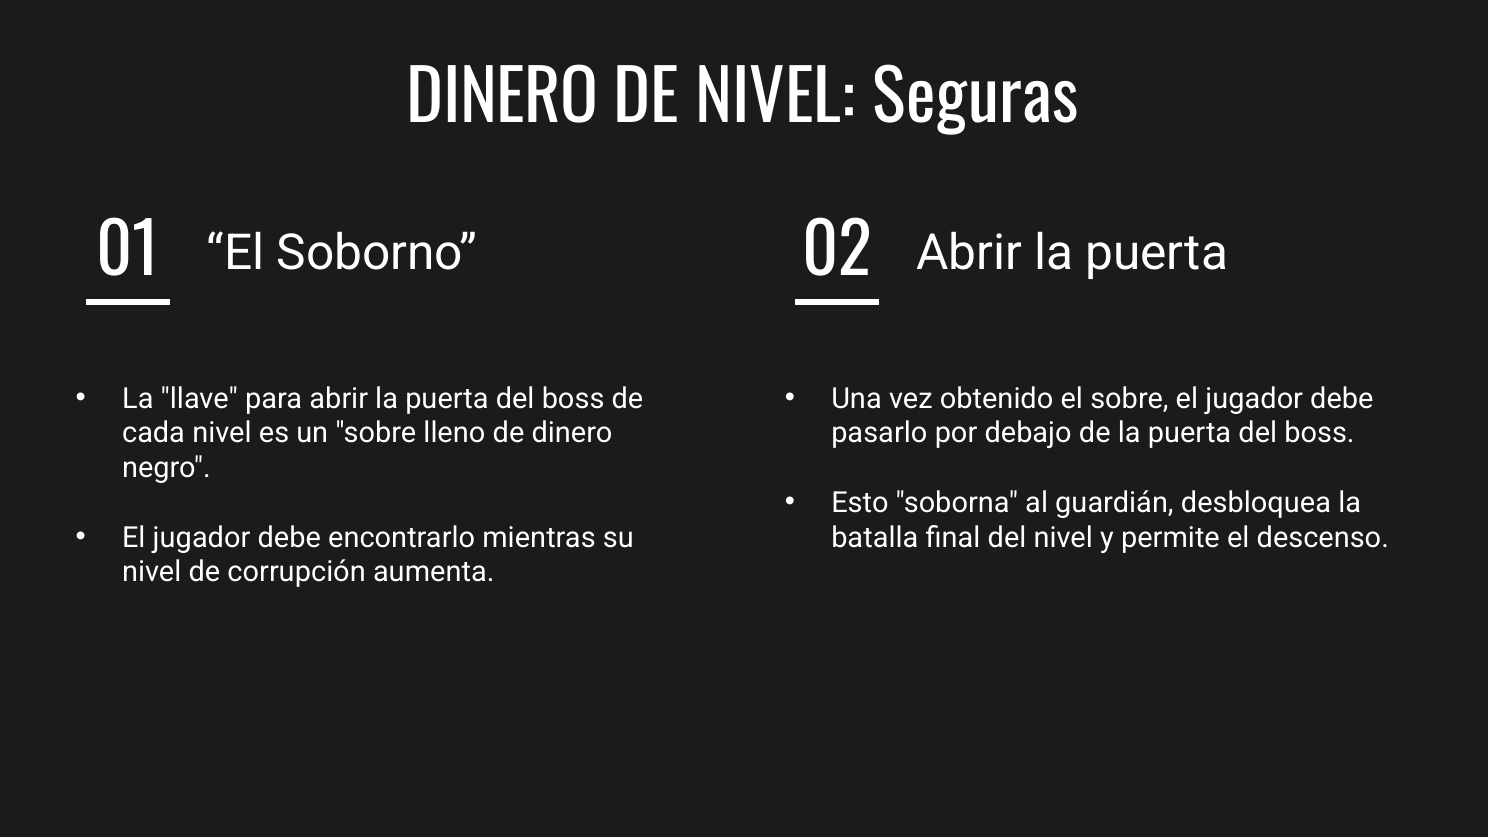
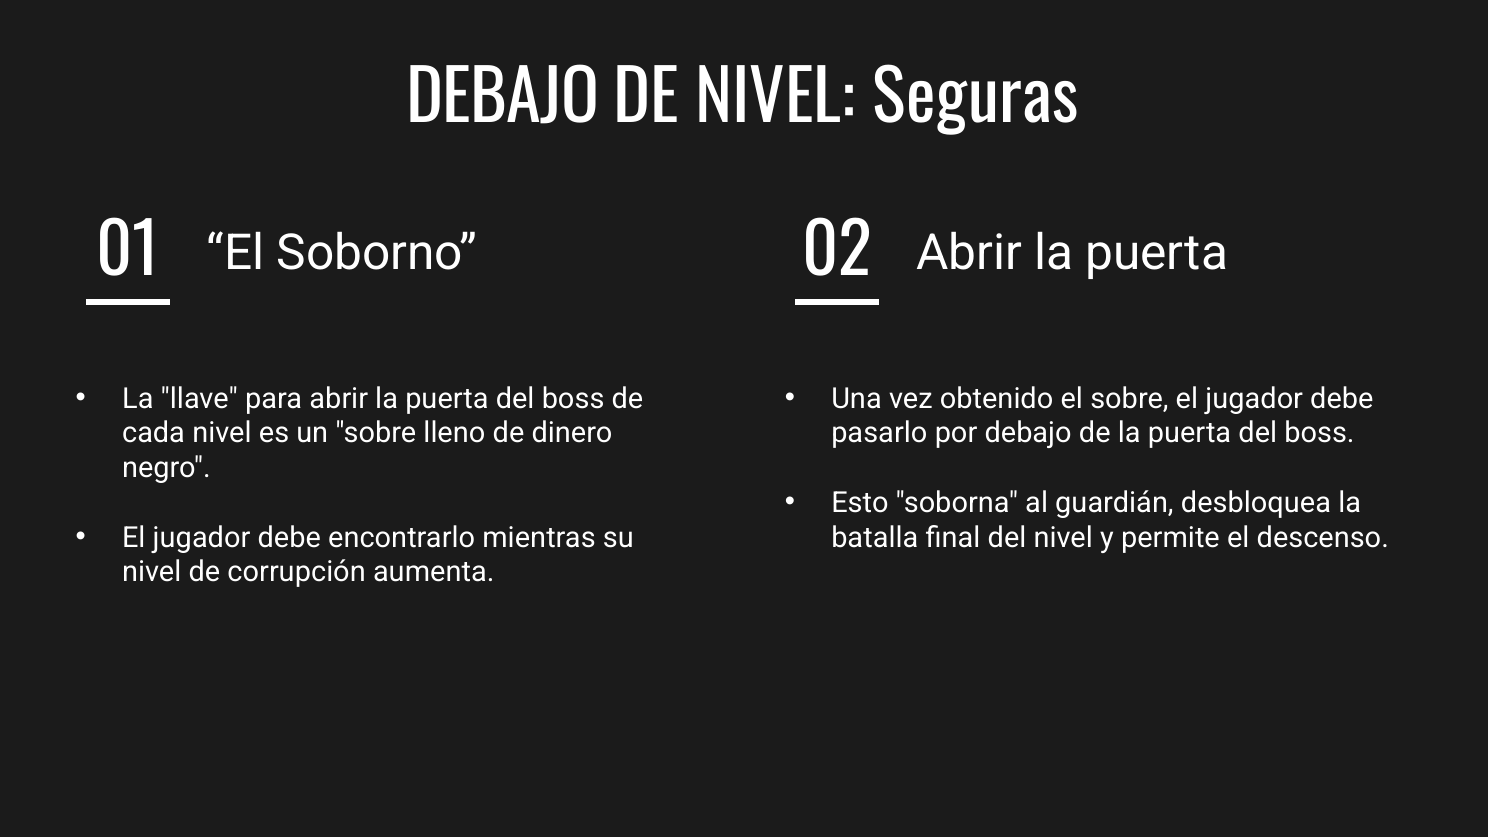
DINERO: DINERO -> DEBAJO (503, 99)
